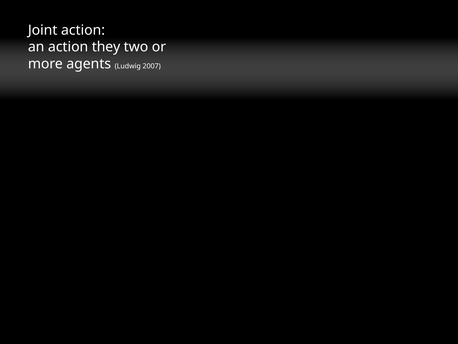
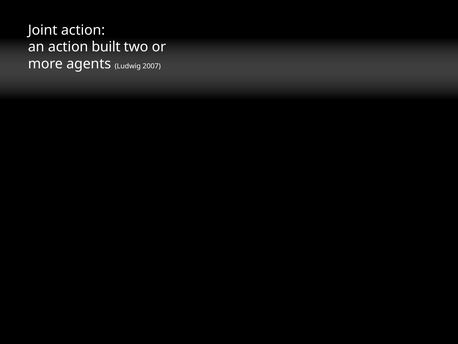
they: they -> built (106, 47)
